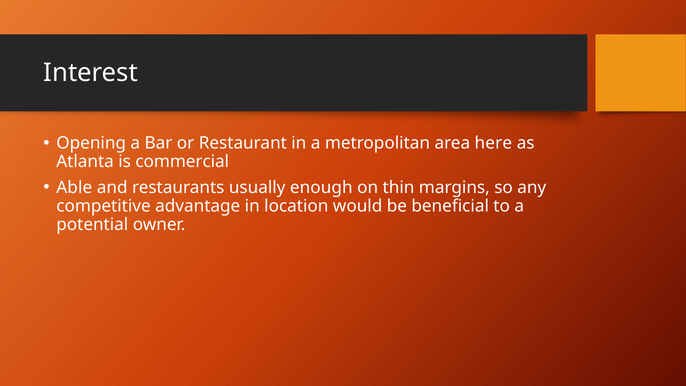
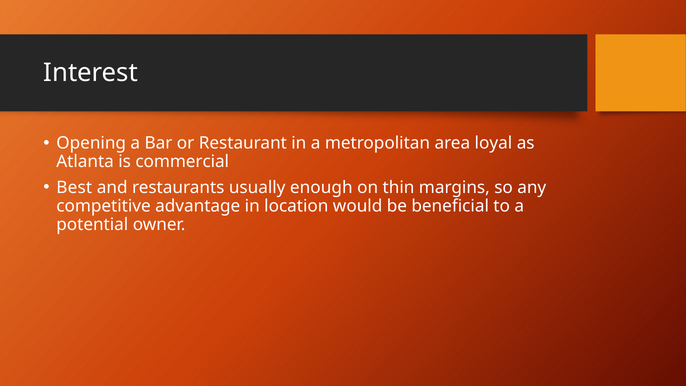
here: here -> loyal (493, 143)
Able: Able -> Best (74, 187)
